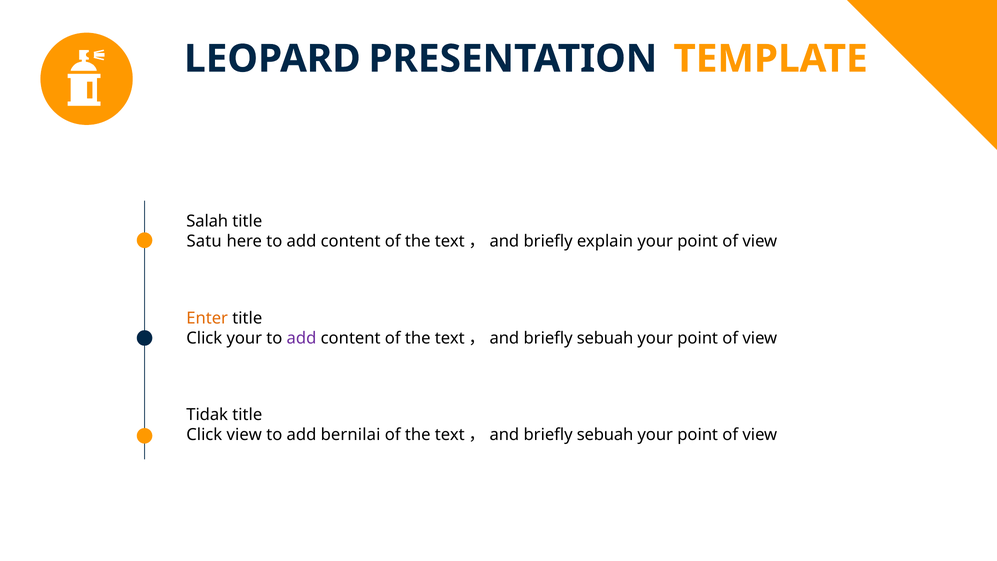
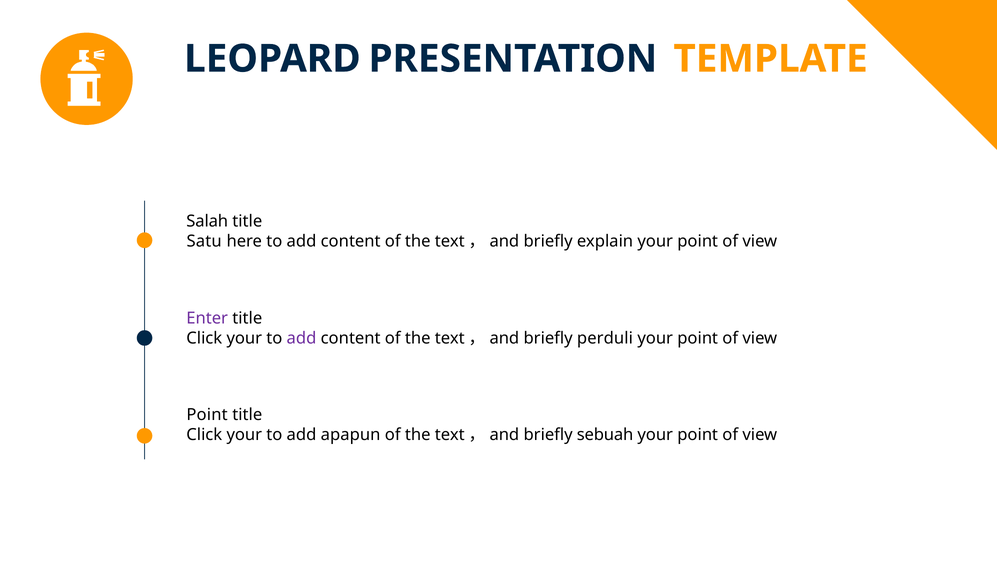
Enter colour: orange -> purple (207, 318)
sebuah: sebuah -> perduli (605, 338)
Tidak: Tidak -> Point (207, 415)
view: view -> your (244, 435)
bernilai: bernilai -> apapun (351, 435)
